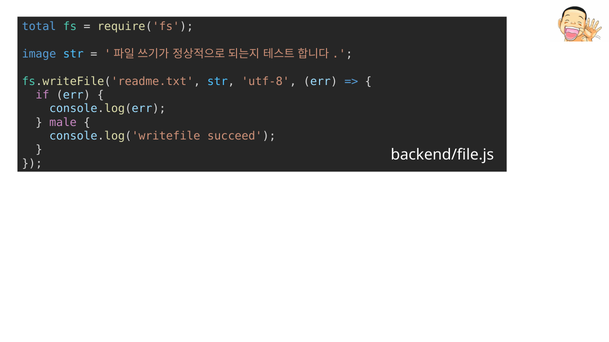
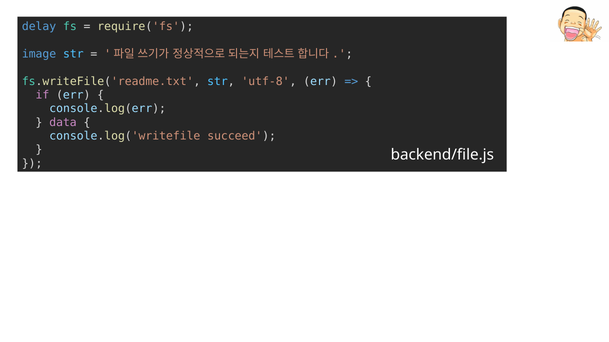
total: total -> delay (39, 27)
male: male -> data (63, 123)
